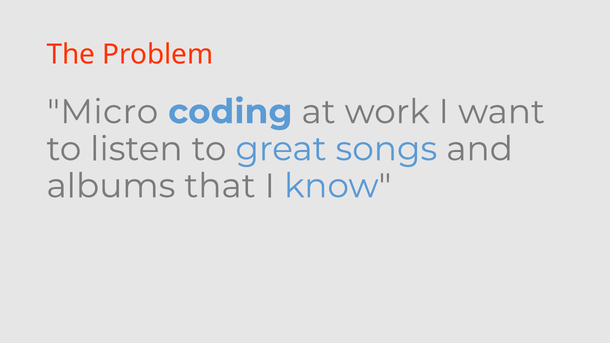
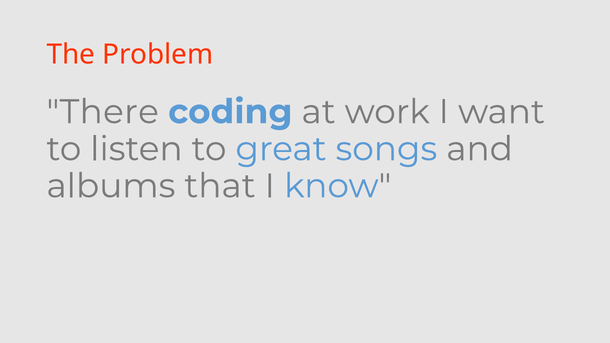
Micro: Micro -> There (103, 112)
